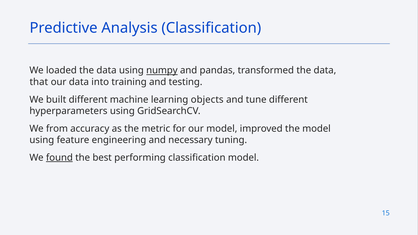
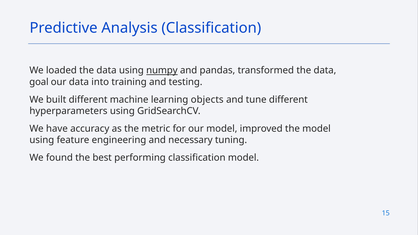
that: that -> goal (39, 82)
from: from -> have (57, 129)
found underline: present -> none (59, 158)
